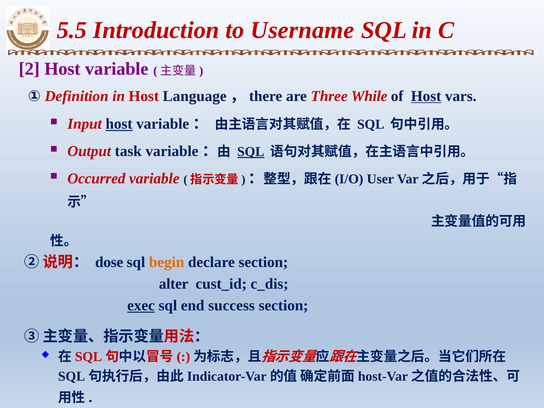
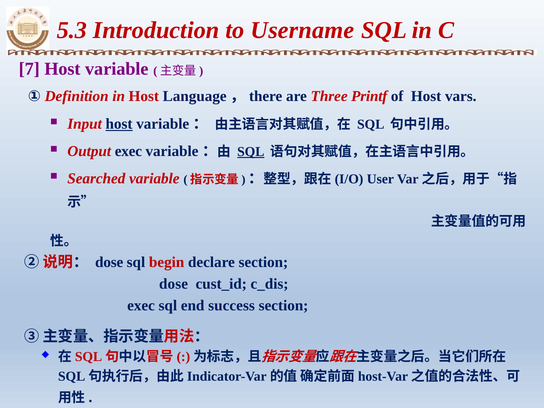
5.5: 5.5 -> 5.3 (72, 30)
2: 2 -> 7 (29, 69)
While: While -> Printf (369, 96)
Host underline: present -> none (426, 96)
Output task: task -> exec (128, 151)
Occurred: Occurred -> Searched (96, 178)
begin colour: orange -> red (167, 262)
alter: alter -> dose (174, 284)
exec underline: present -> none (141, 306)
